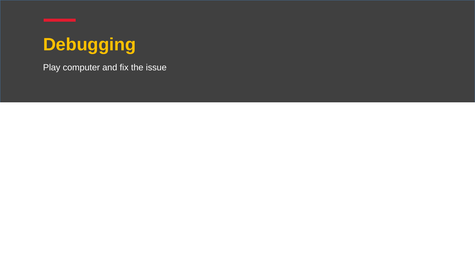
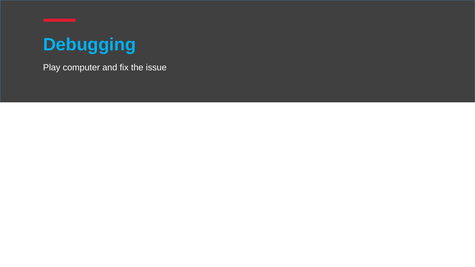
Debugging colour: yellow -> light blue (90, 45)
